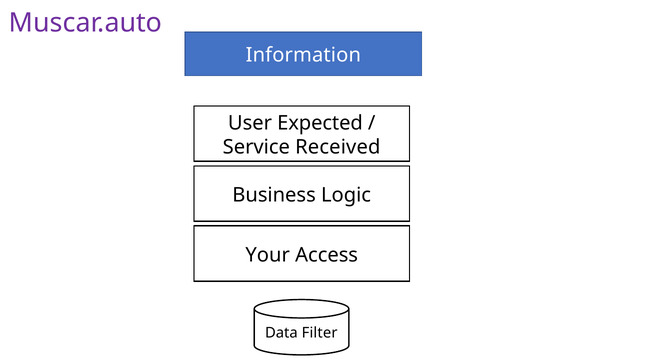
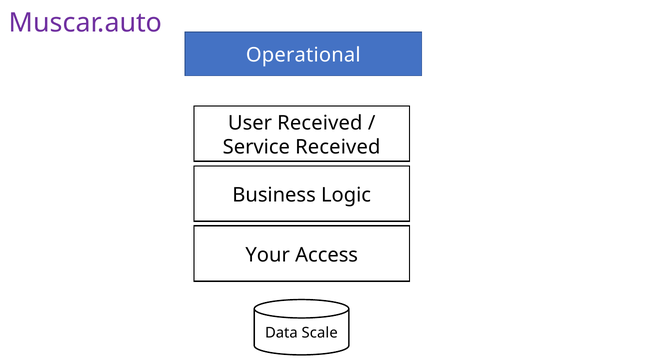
Information: Information -> Operational (303, 55)
User Expected: Expected -> Received (320, 123)
Filter: Filter -> Scale (320, 333)
